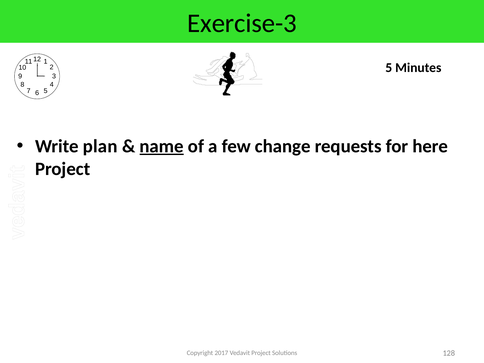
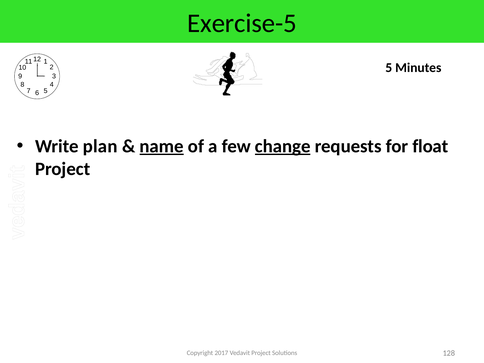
Exercise-3: Exercise-3 -> Exercise-5 (242, 23)
change underline: none -> present (283, 146)
here: here -> float (430, 146)
